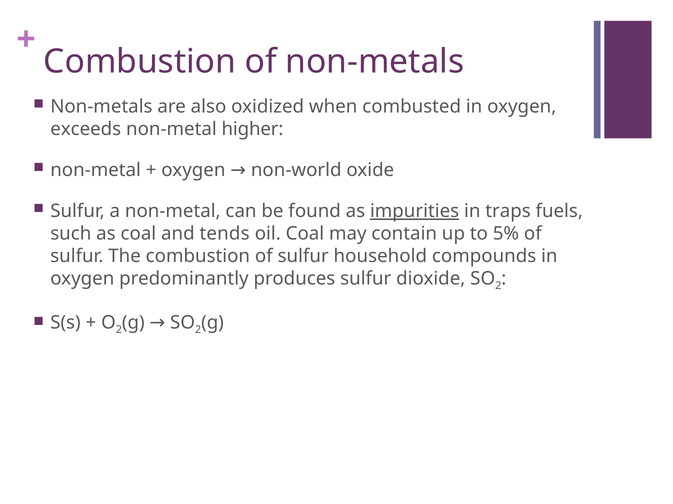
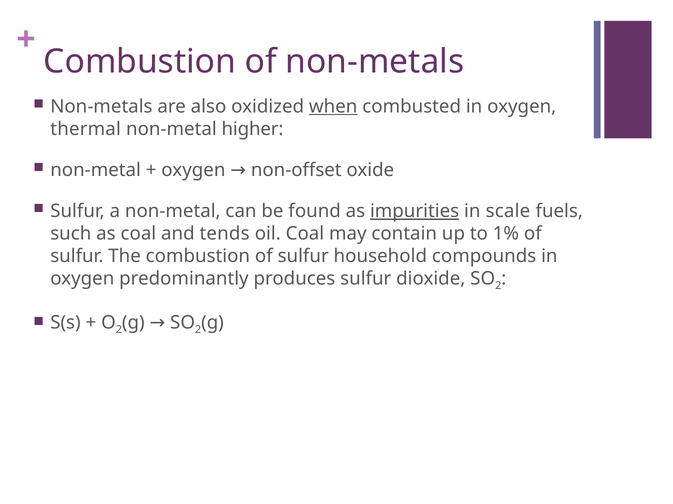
when underline: none -> present (333, 107)
exceeds: exceeds -> thermal (86, 129)
non-world: non-world -> non-offset (296, 170)
traps: traps -> scale (508, 211)
5%: 5% -> 1% (506, 234)
